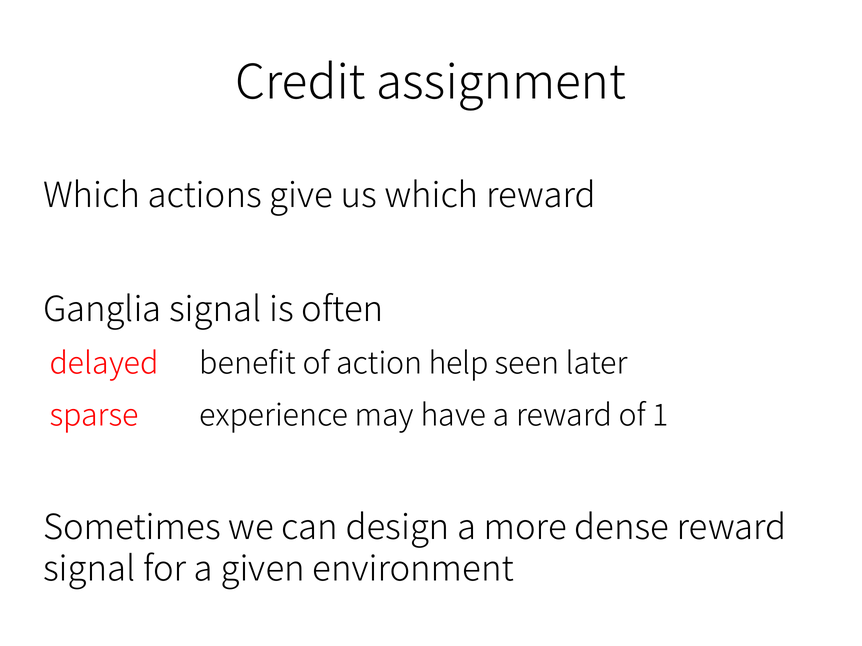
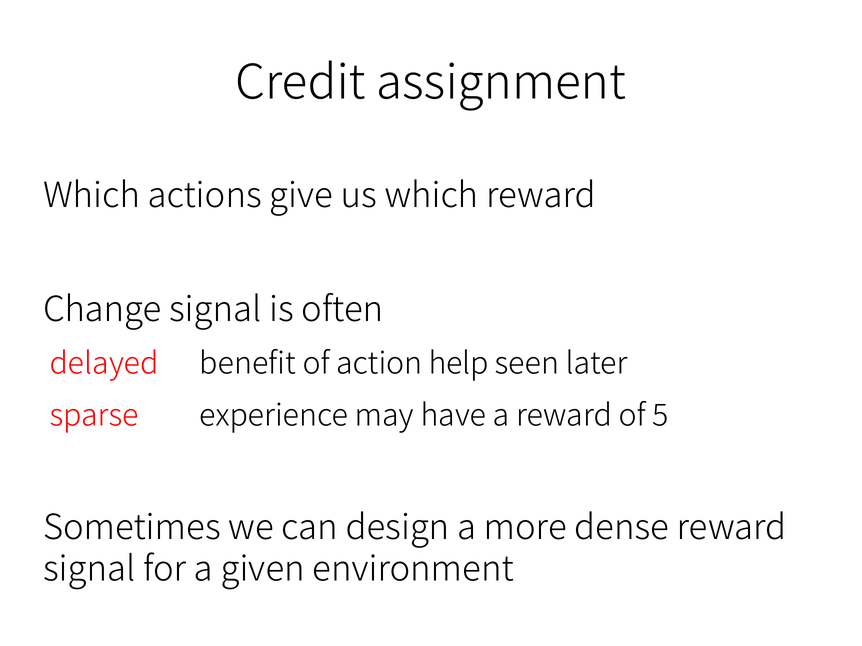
Ganglia: Ganglia -> Change (102, 310)
1: 1 -> 5 (661, 416)
